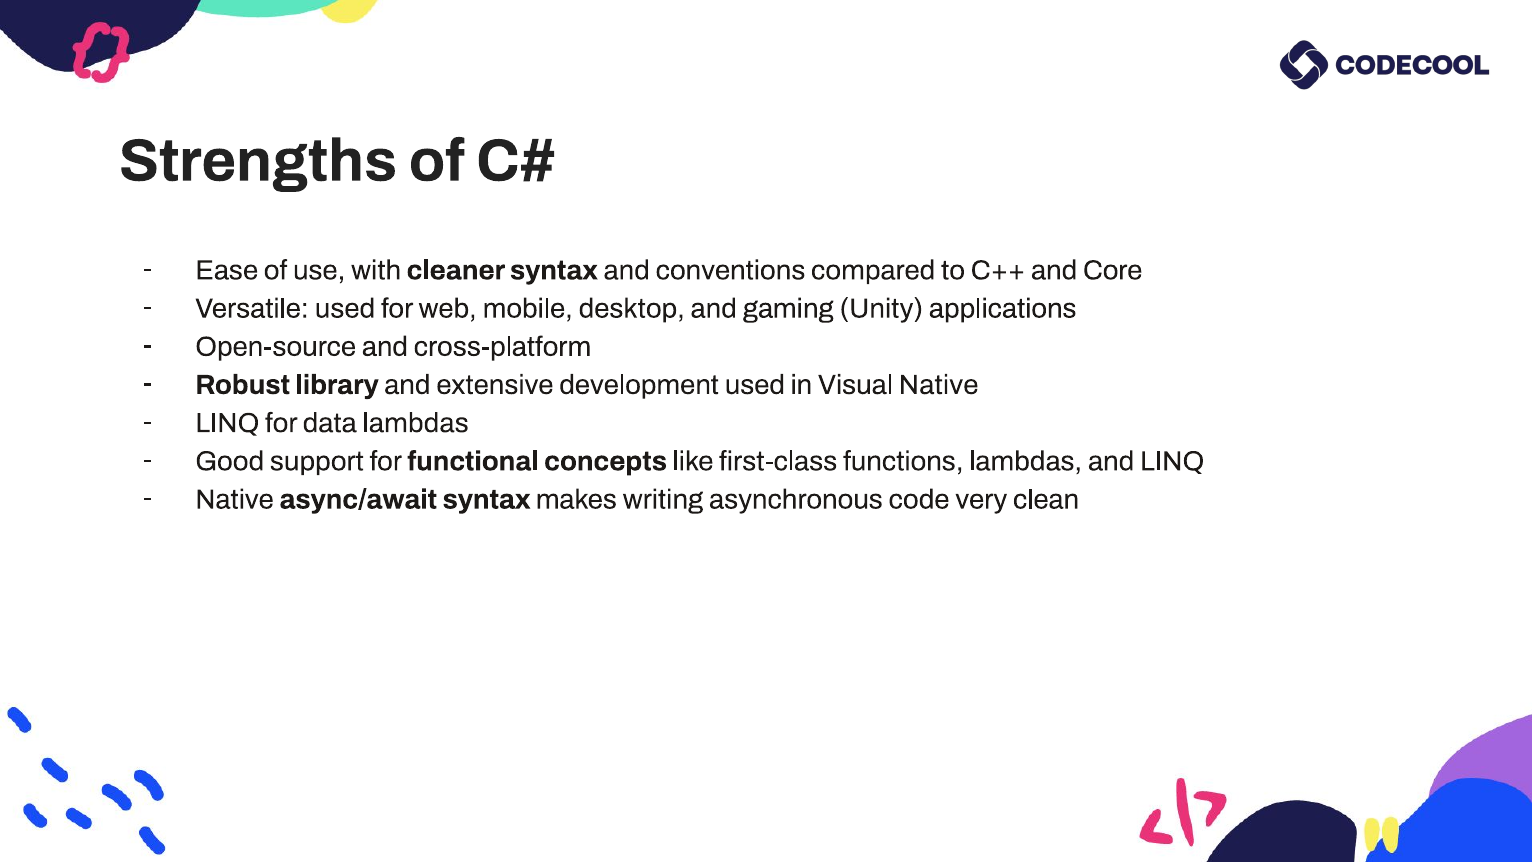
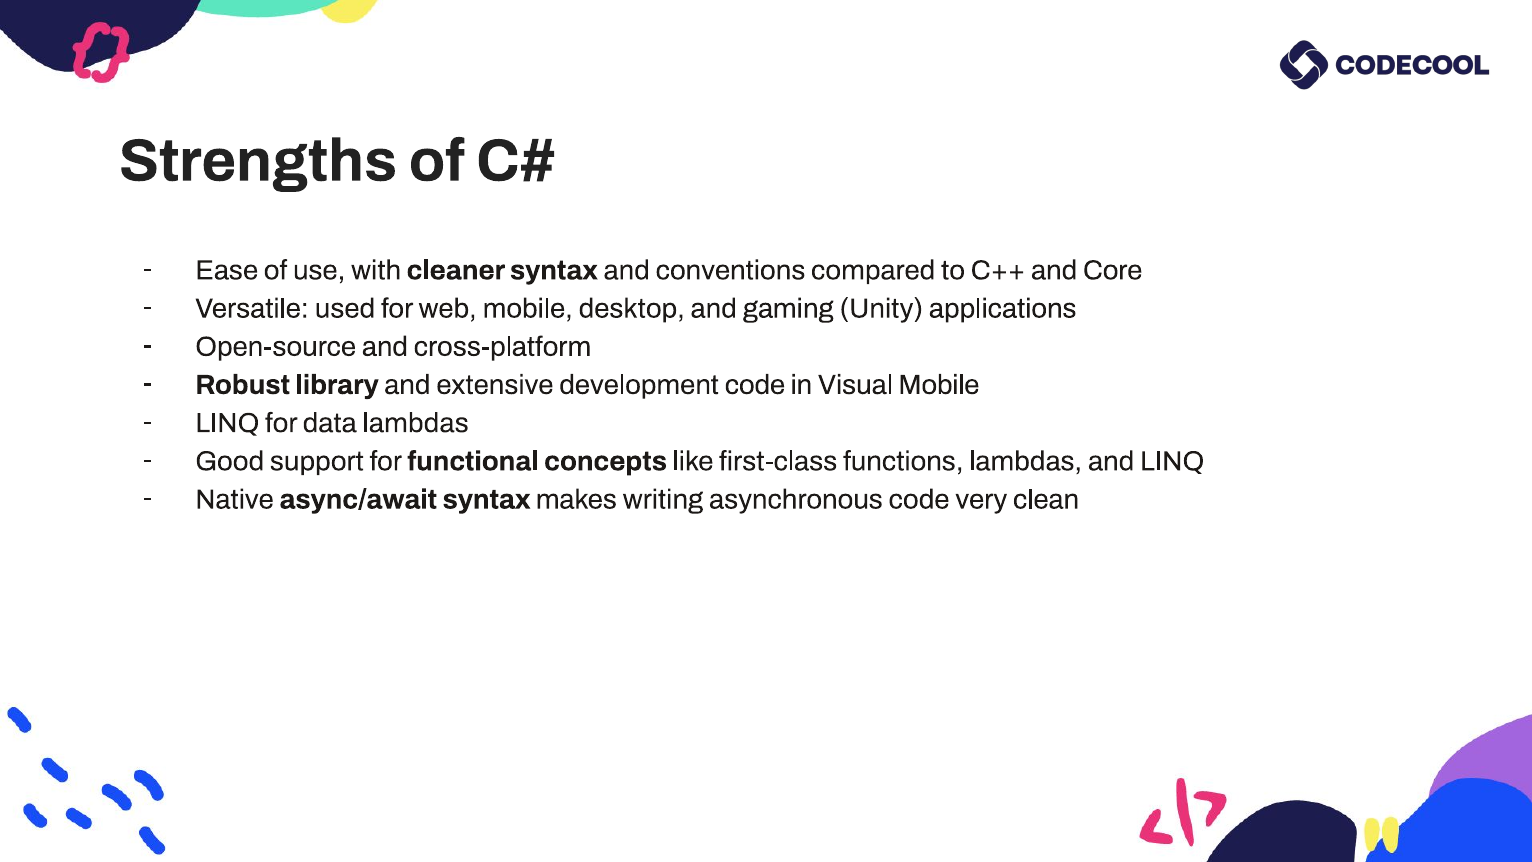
development used: used -> code (755, 385)
Visual Native: Native -> Mobile (939, 385)
